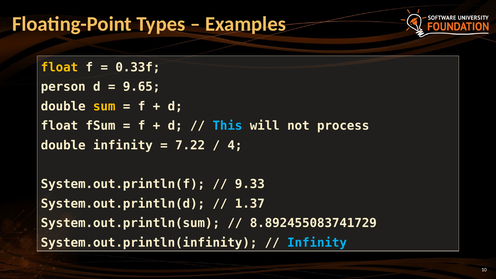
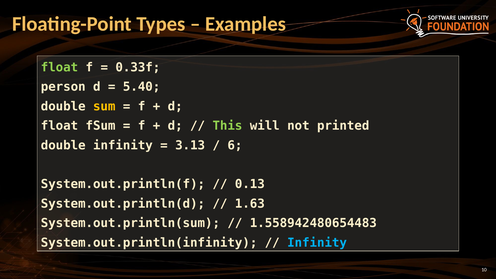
float colour: yellow -> light green (59, 67)
9.65: 9.65 -> 5.40 (142, 87)
This colour: light blue -> light green (227, 126)
process: process -> printed (343, 126)
7.22: 7.22 -> 3.13 (190, 145)
4: 4 -> 6 (235, 145)
9.33: 9.33 -> 0.13 (250, 184)
1.37: 1.37 -> 1.63 (250, 204)
8.892455083741729: 8.892455083741729 -> 1.558942480654483 (313, 223)
